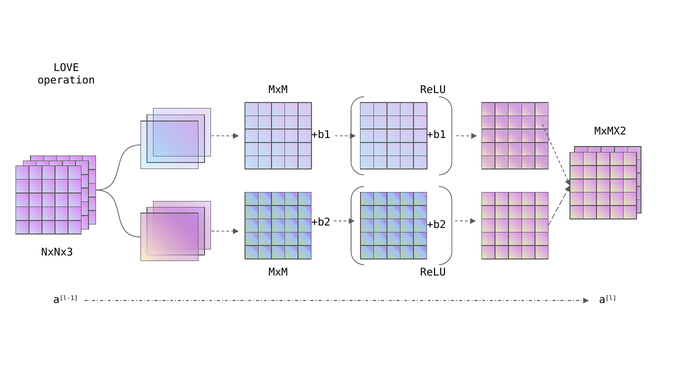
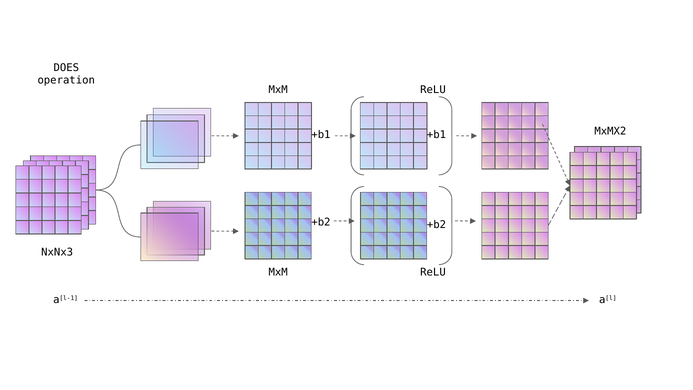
LOVE: LOVE -> DOES (66, 68)
